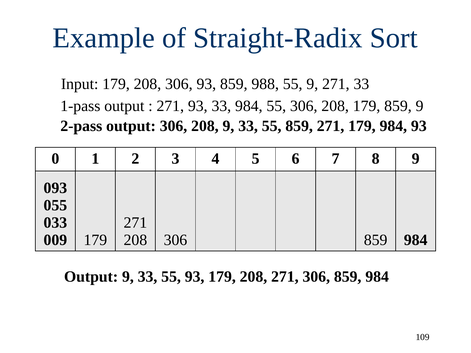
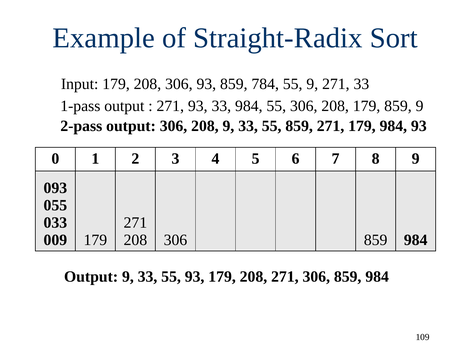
988: 988 -> 784 (265, 84)
